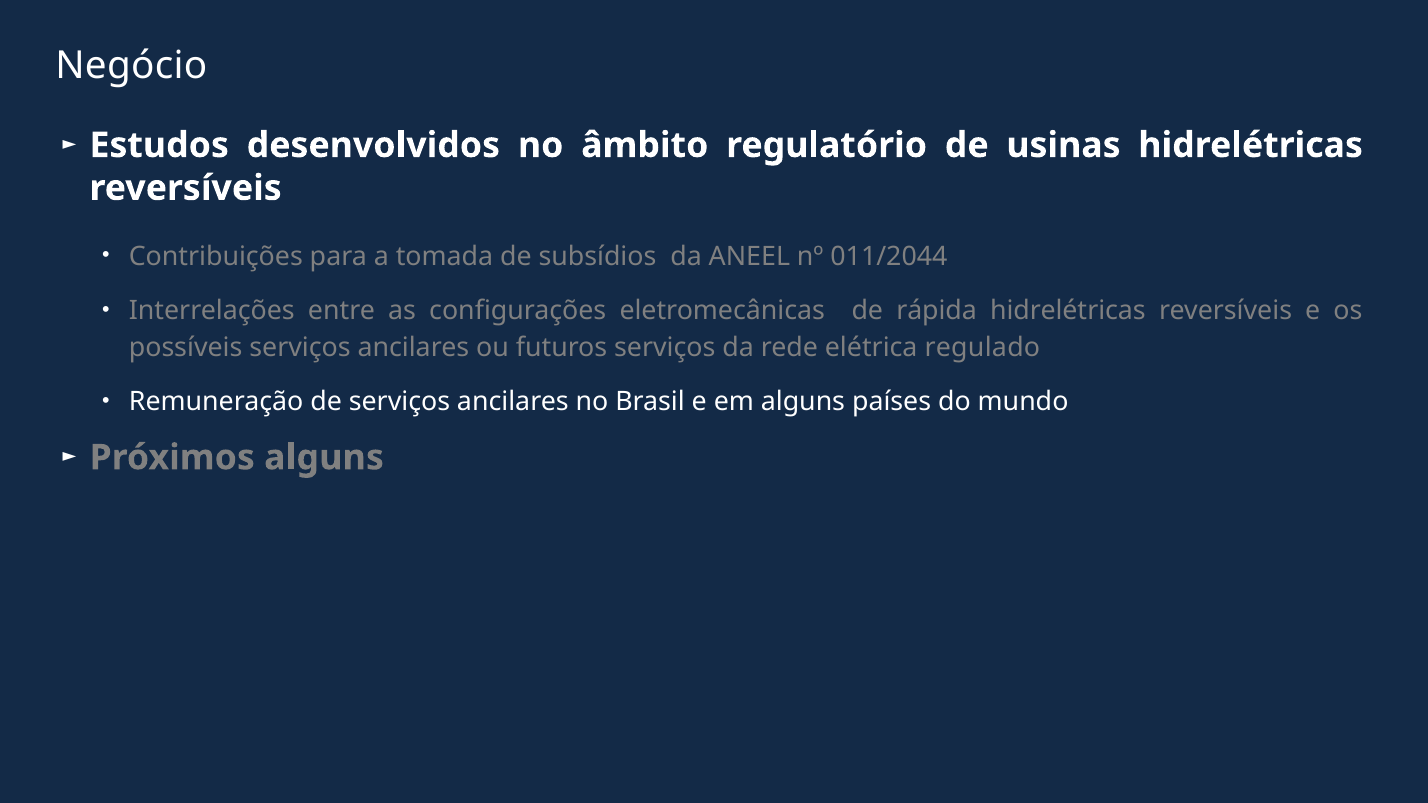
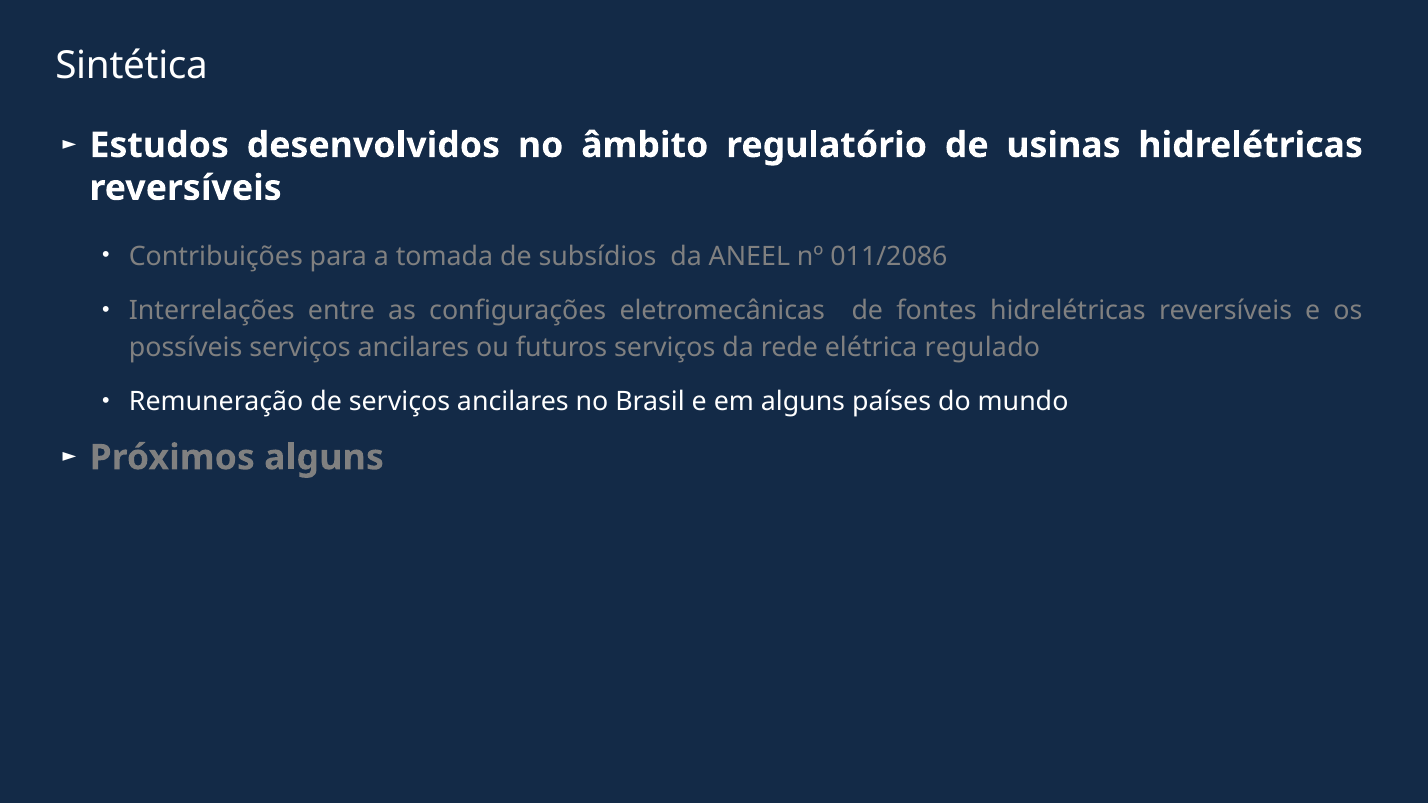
Negócio: Negócio -> Sintética (132, 65)
011/2044: 011/2044 -> 011/2086 (889, 256)
rápida: rápida -> fontes (936, 311)
